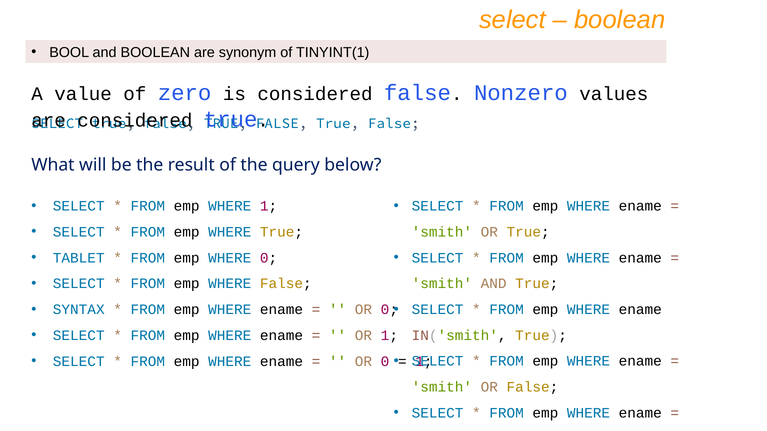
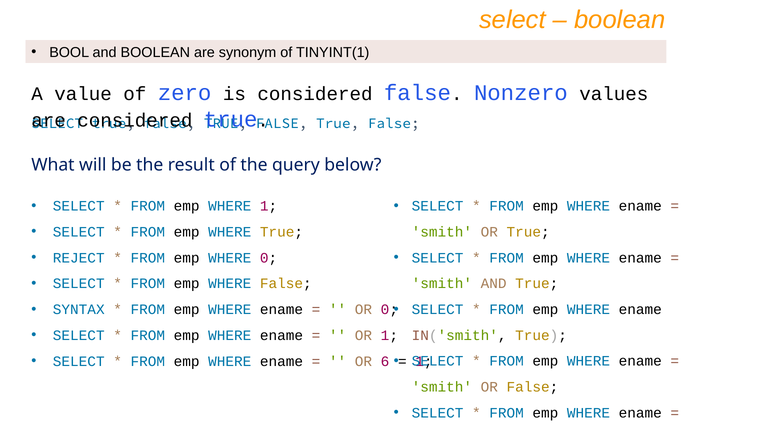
TABLET: TABLET -> REJECT (79, 258)
0: 0 -> 6 (385, 362)
